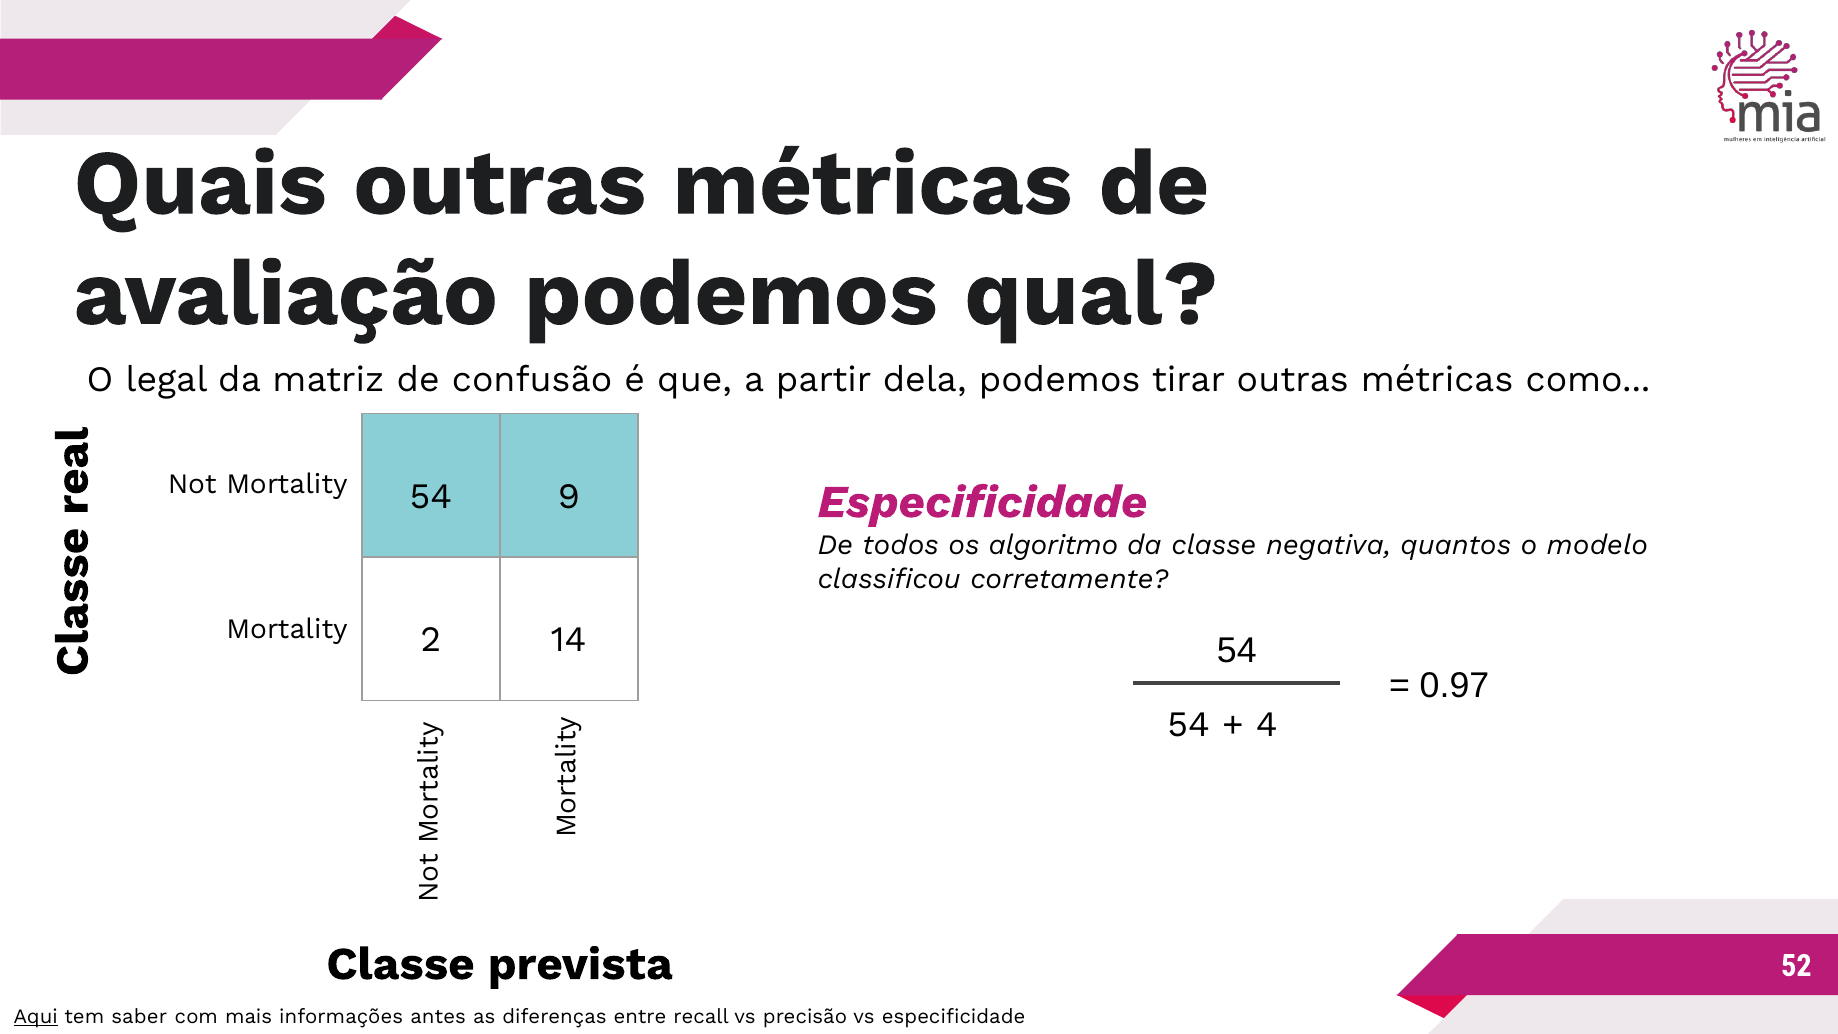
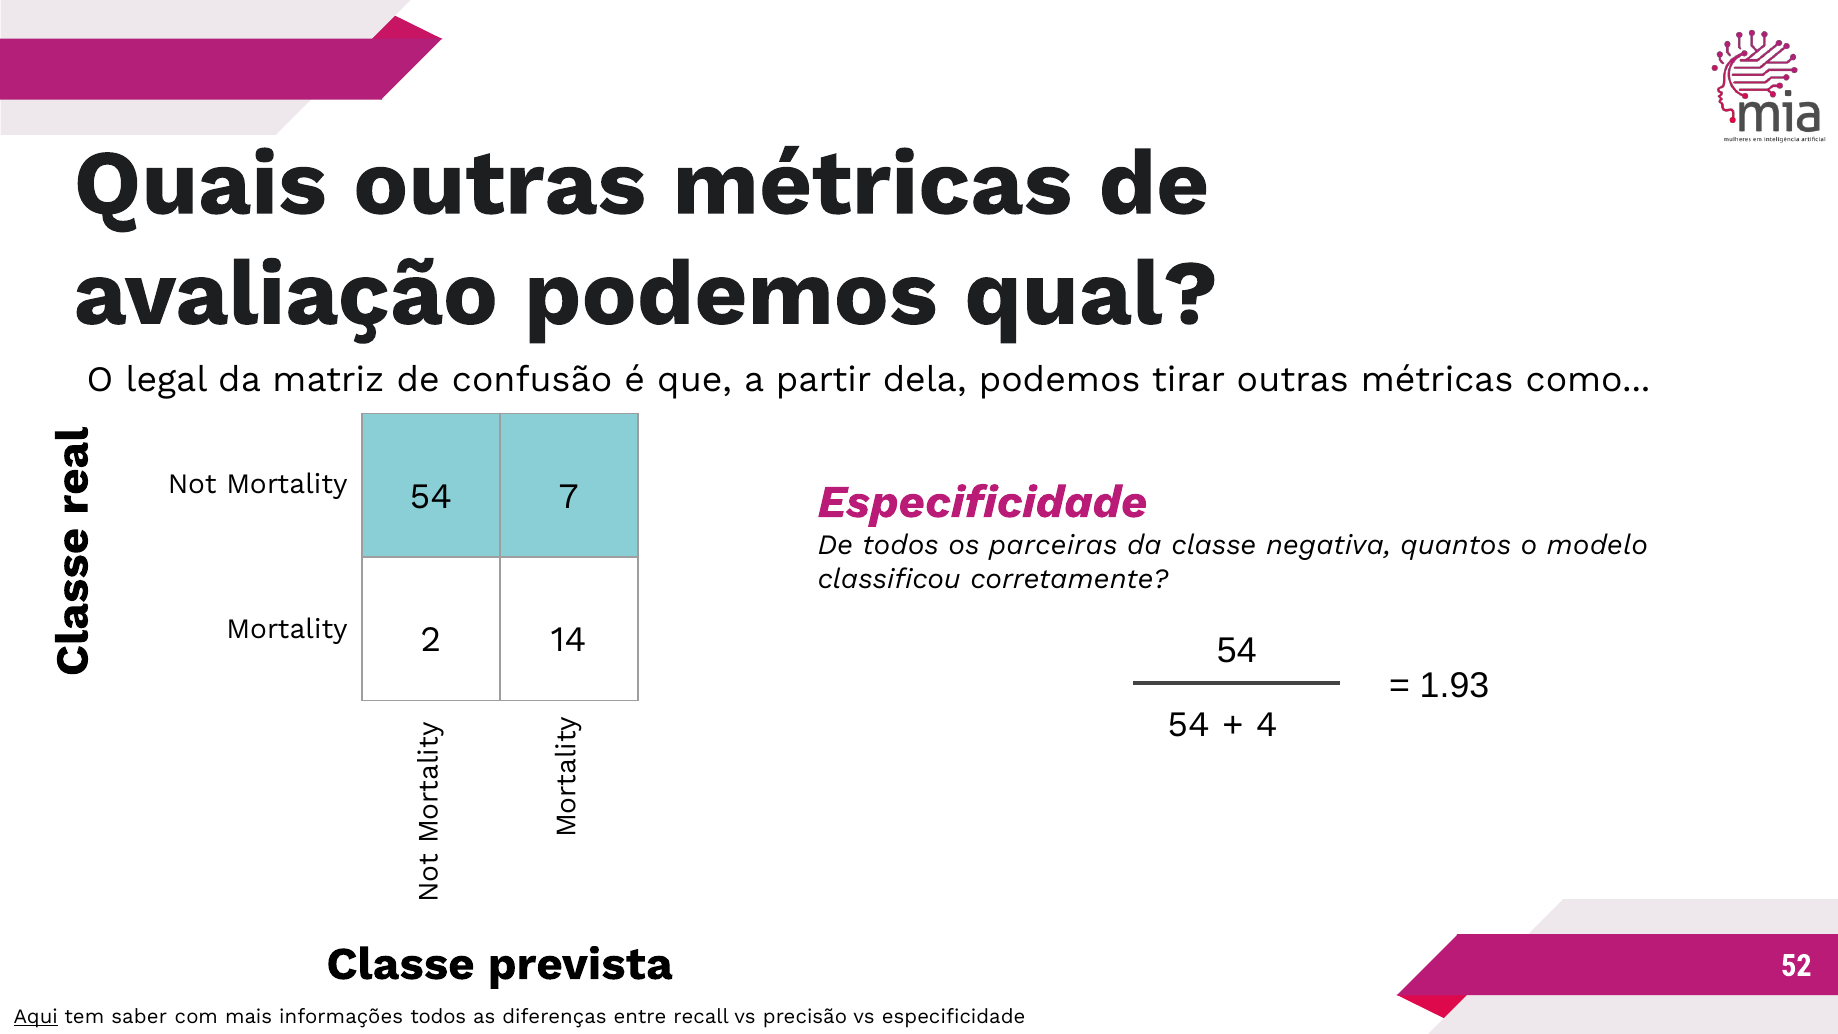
9: 9 -> 7 (569, 496)
algoritmo: algoritmo -> parceiras (1053, 545)
0.97: 0.97 -> 1.93 (1454, 685)
informações antes: antes -> todos (438, 1016)
